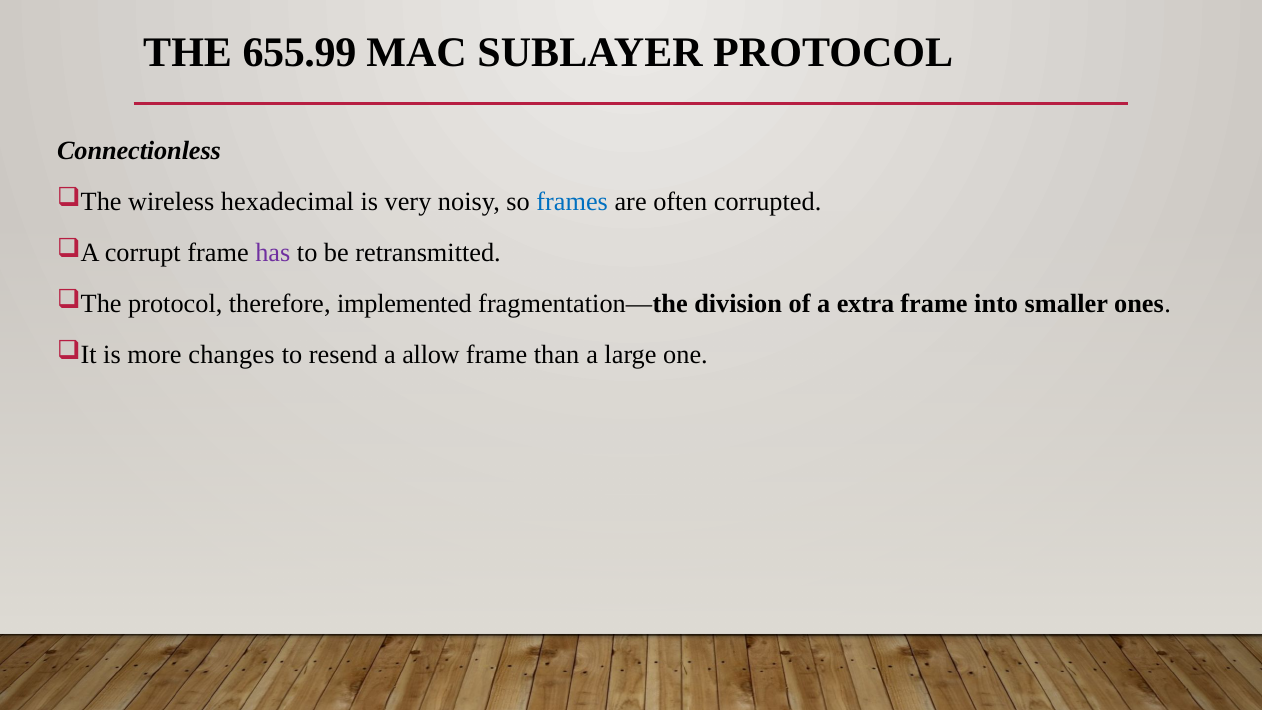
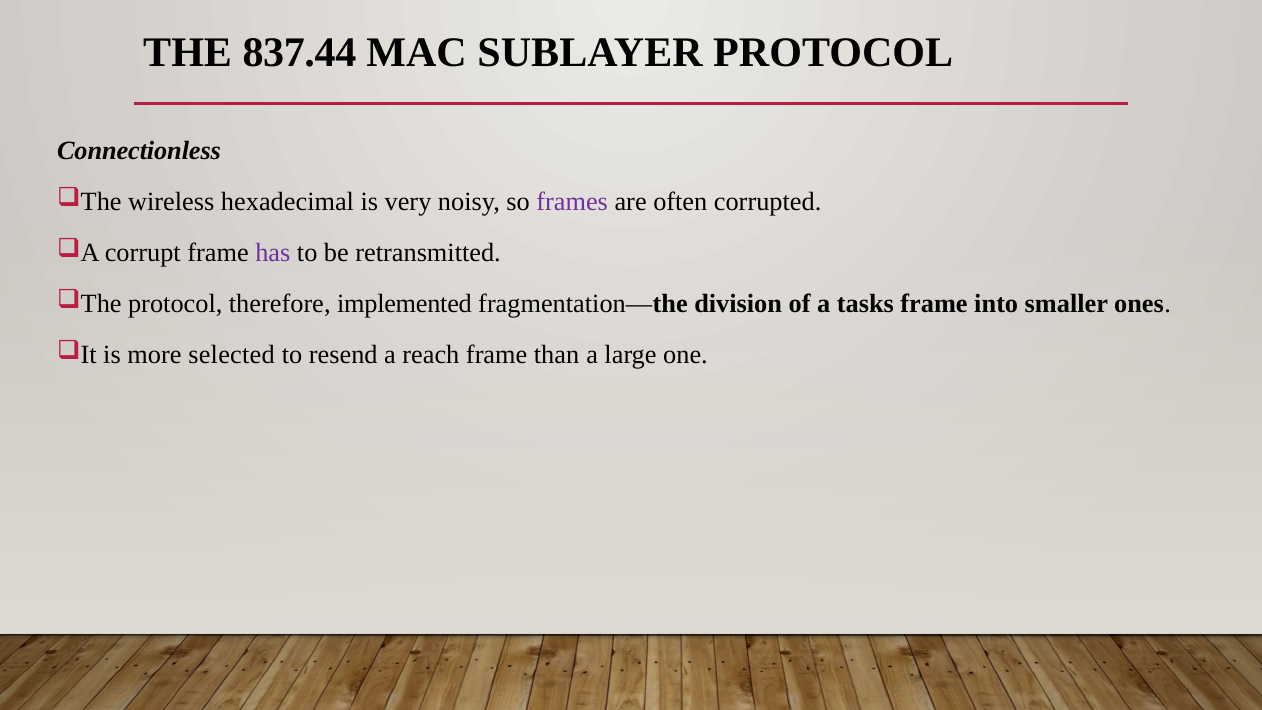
655.99: 655.99 -> 837.44 (299, 52)
frames colour: blue -> purple (572, 202)
extra: extra -> tasks (865, 304)
changes: changes -> selected (232, 355)
allow: allow -> reach (431, 355)
